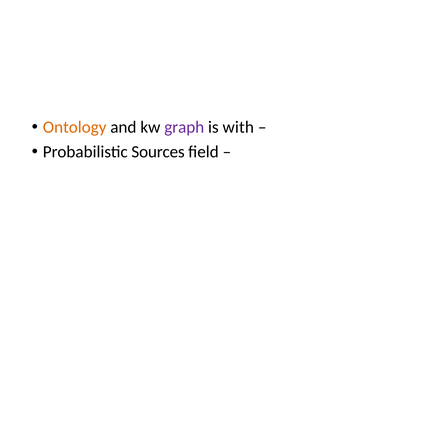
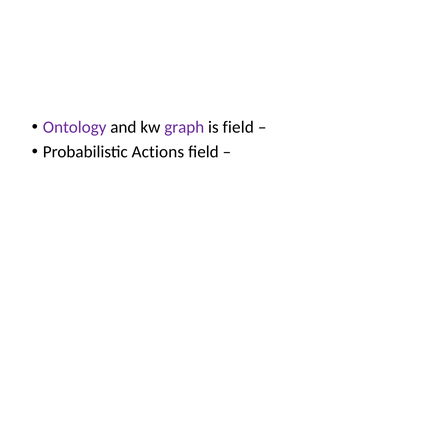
Ontology colour: orange -> purple (75, 127)
is with: with -> field (238, 127)
Sources: Sources -> Actions (158, 152)
